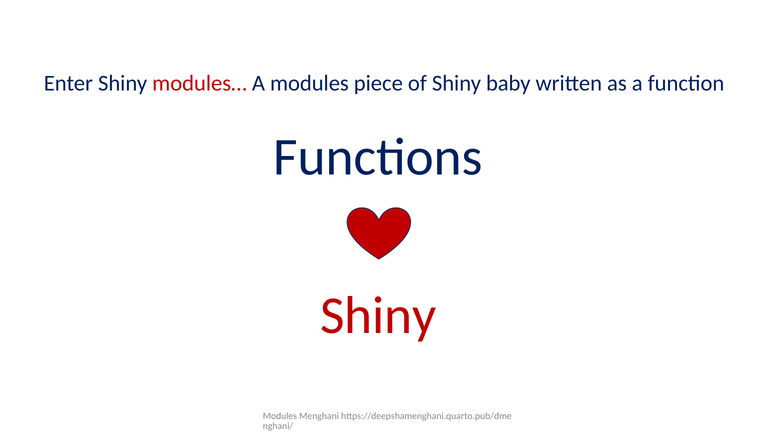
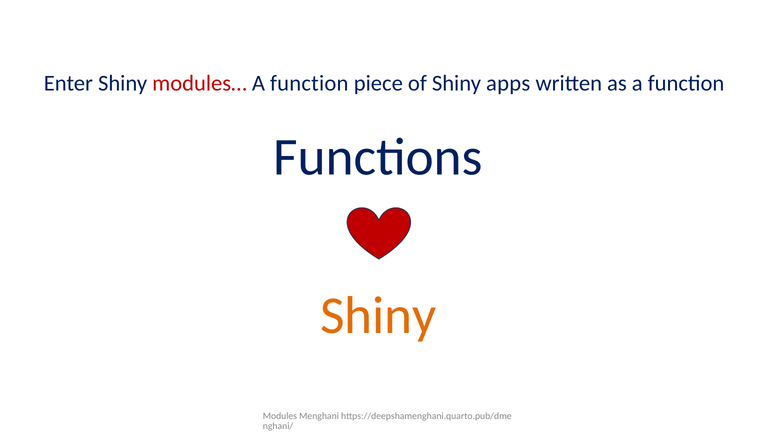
modules: modules -> function (309, 83)
baby: baby -> apps (508, 83)
Shiny colour: red -> orange (378, 316)
